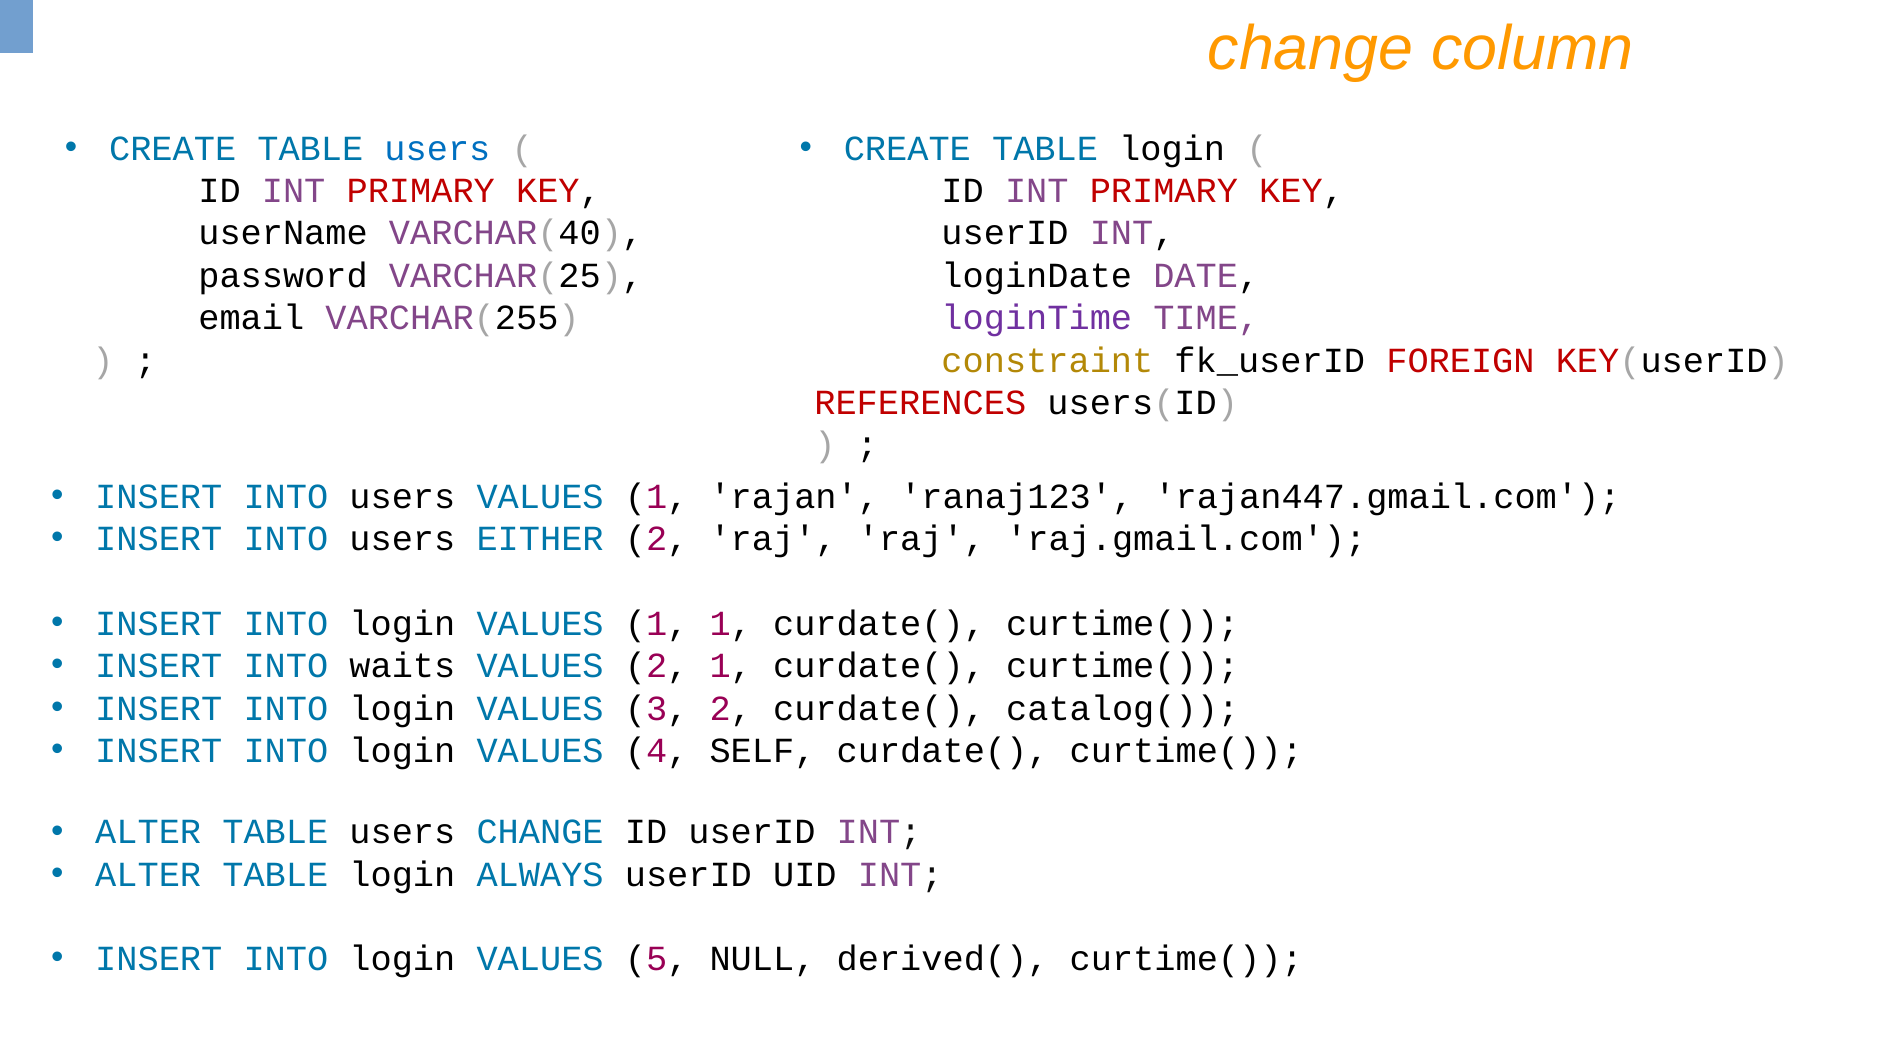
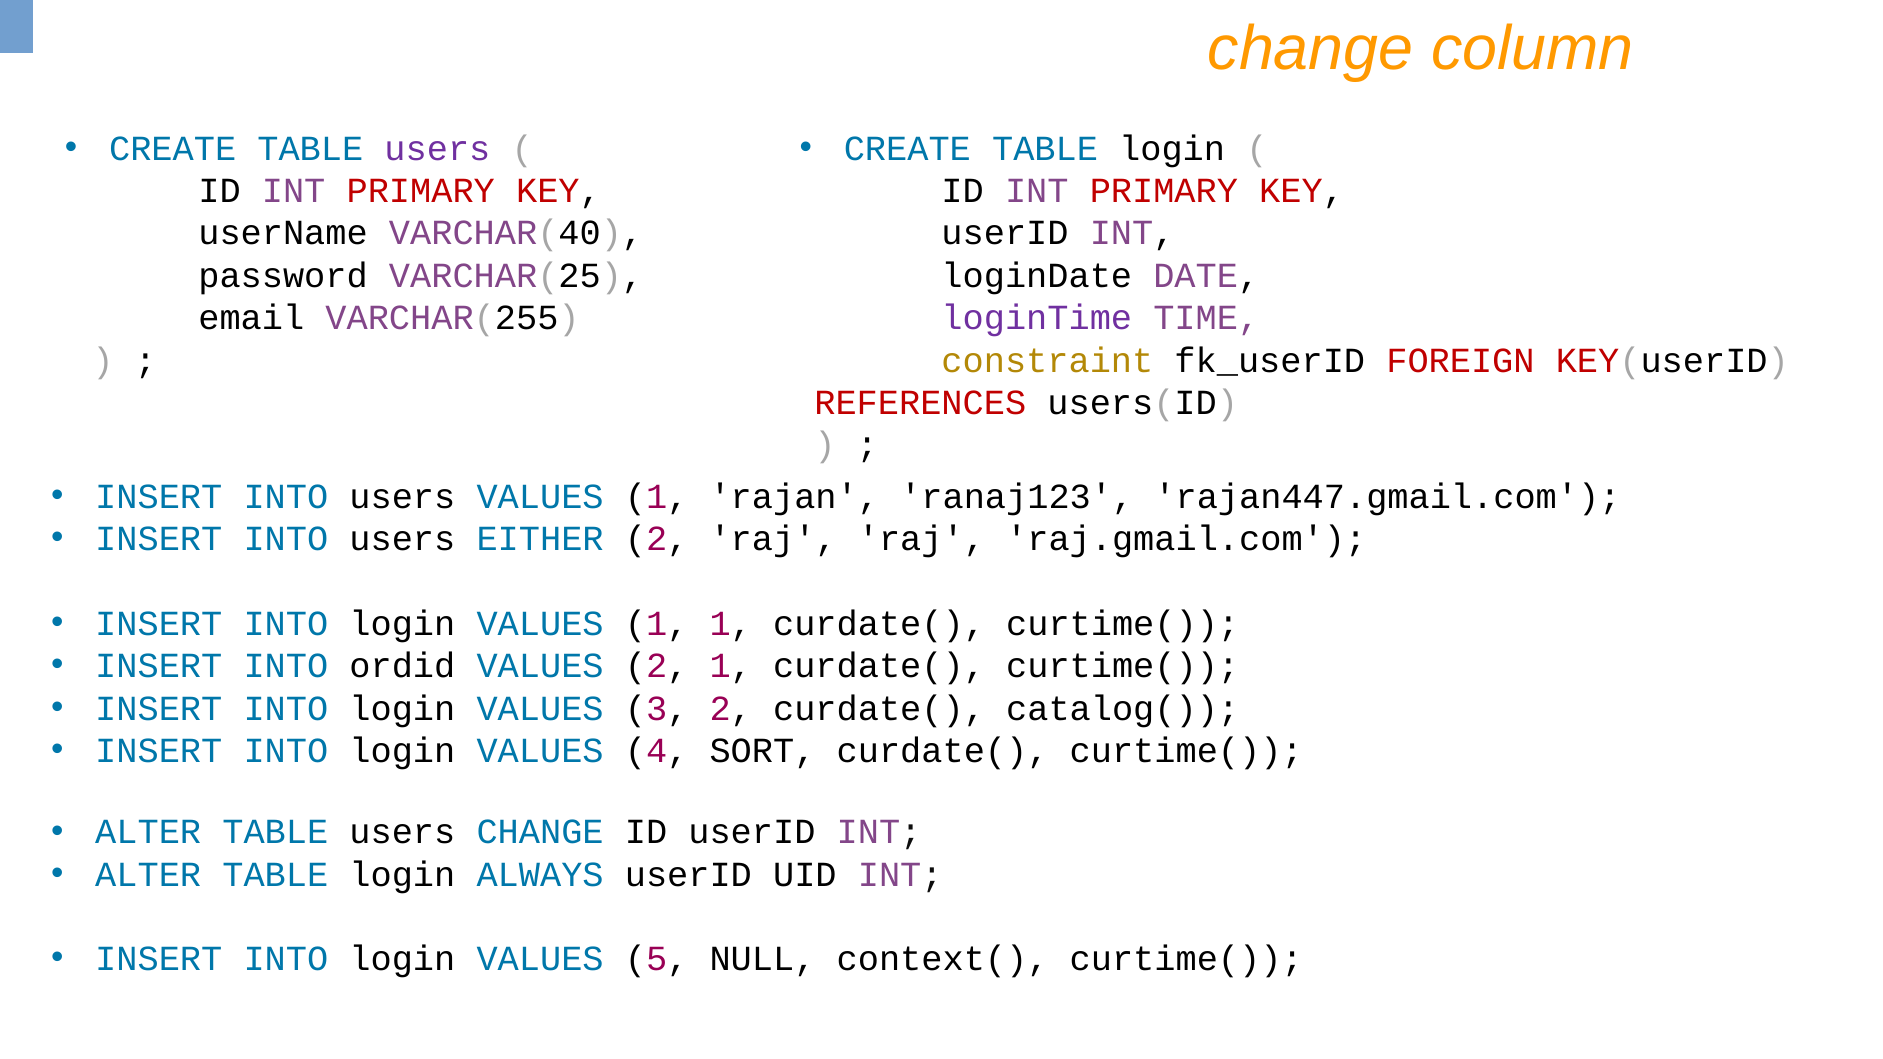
users colour: blue -> purple (437, 149)
waits: waits -> ordid (402, 666)
SELF: SELF -> SORT (763, 751)
derived(: derived( -> context( (943, 959)
